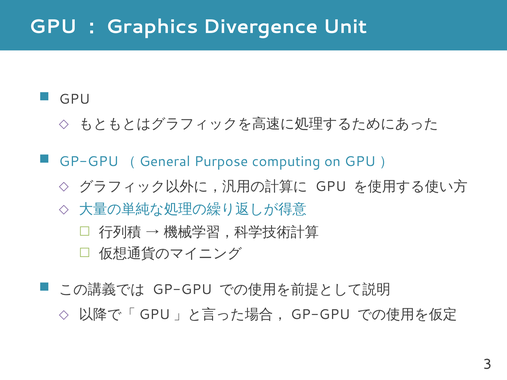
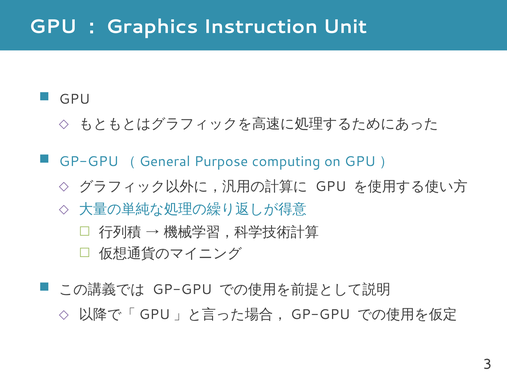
Divergence: Divergence -> Instruction (261, 27)
